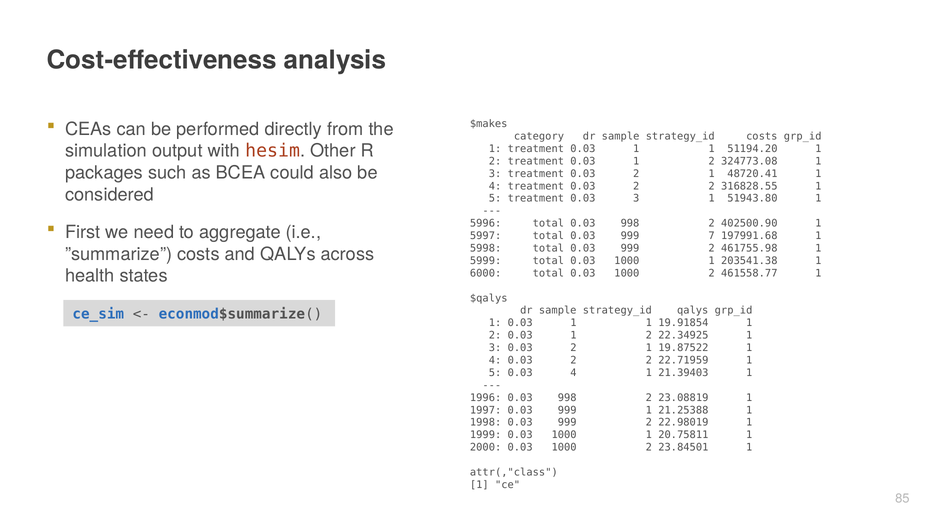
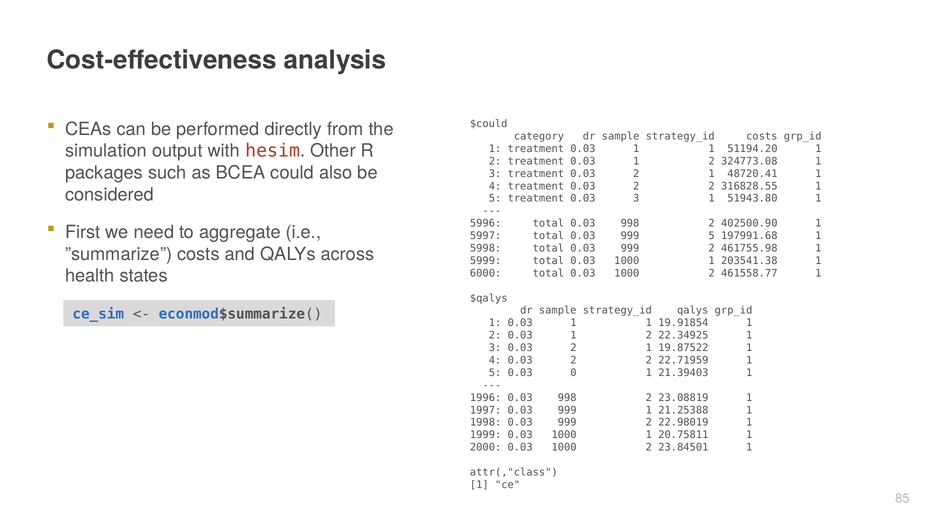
$makes: $makes -> $could (489, 124)
999 7: 7 -> 5 (712, 236)
0.03 4: 4 -> 0 (573, 373)
